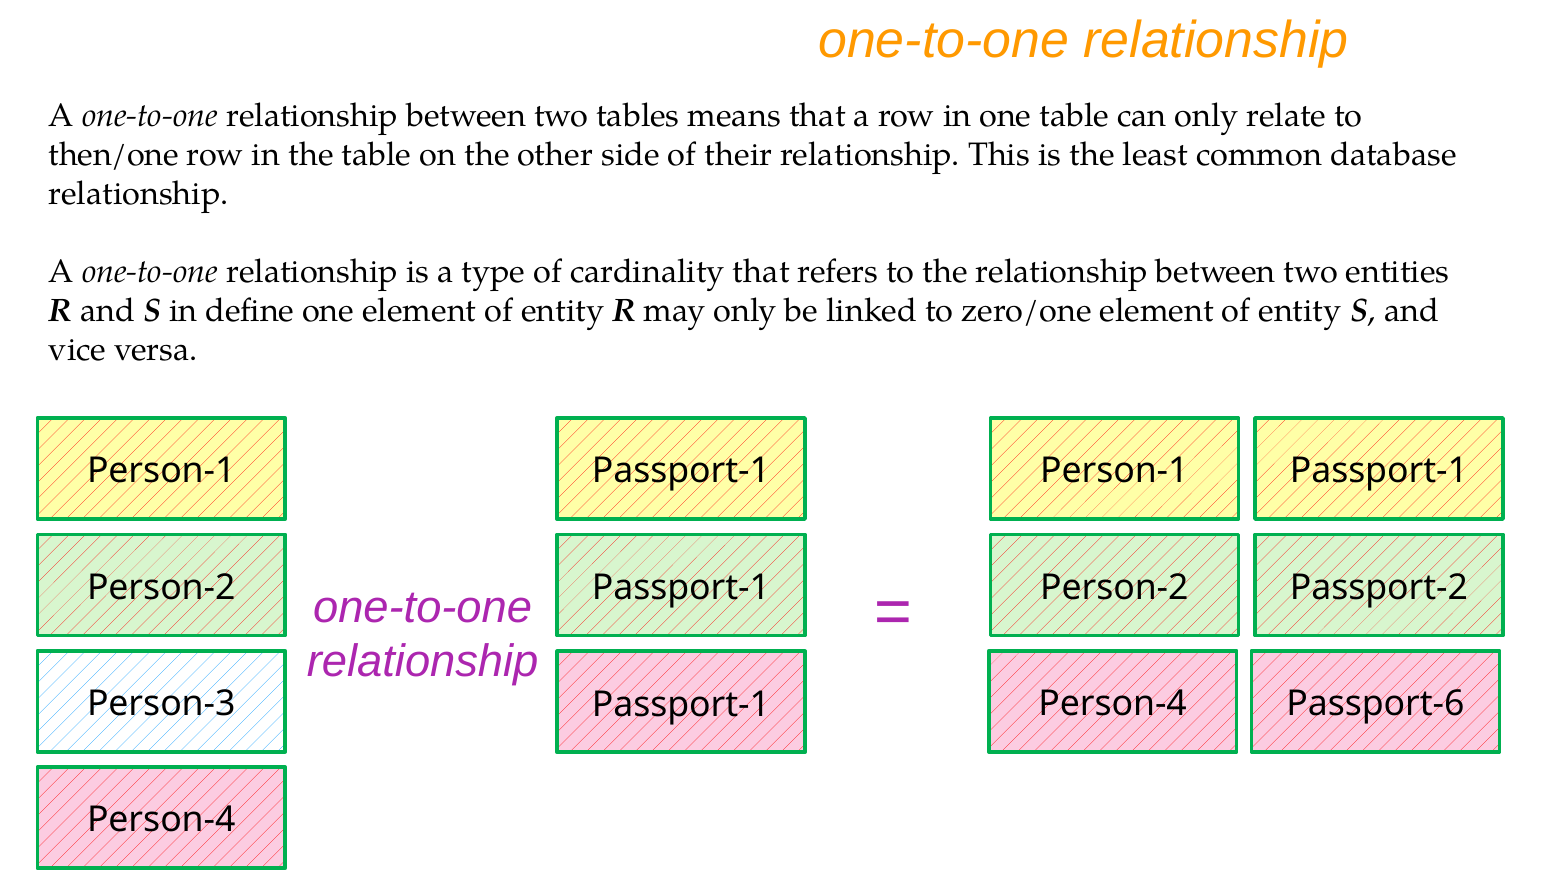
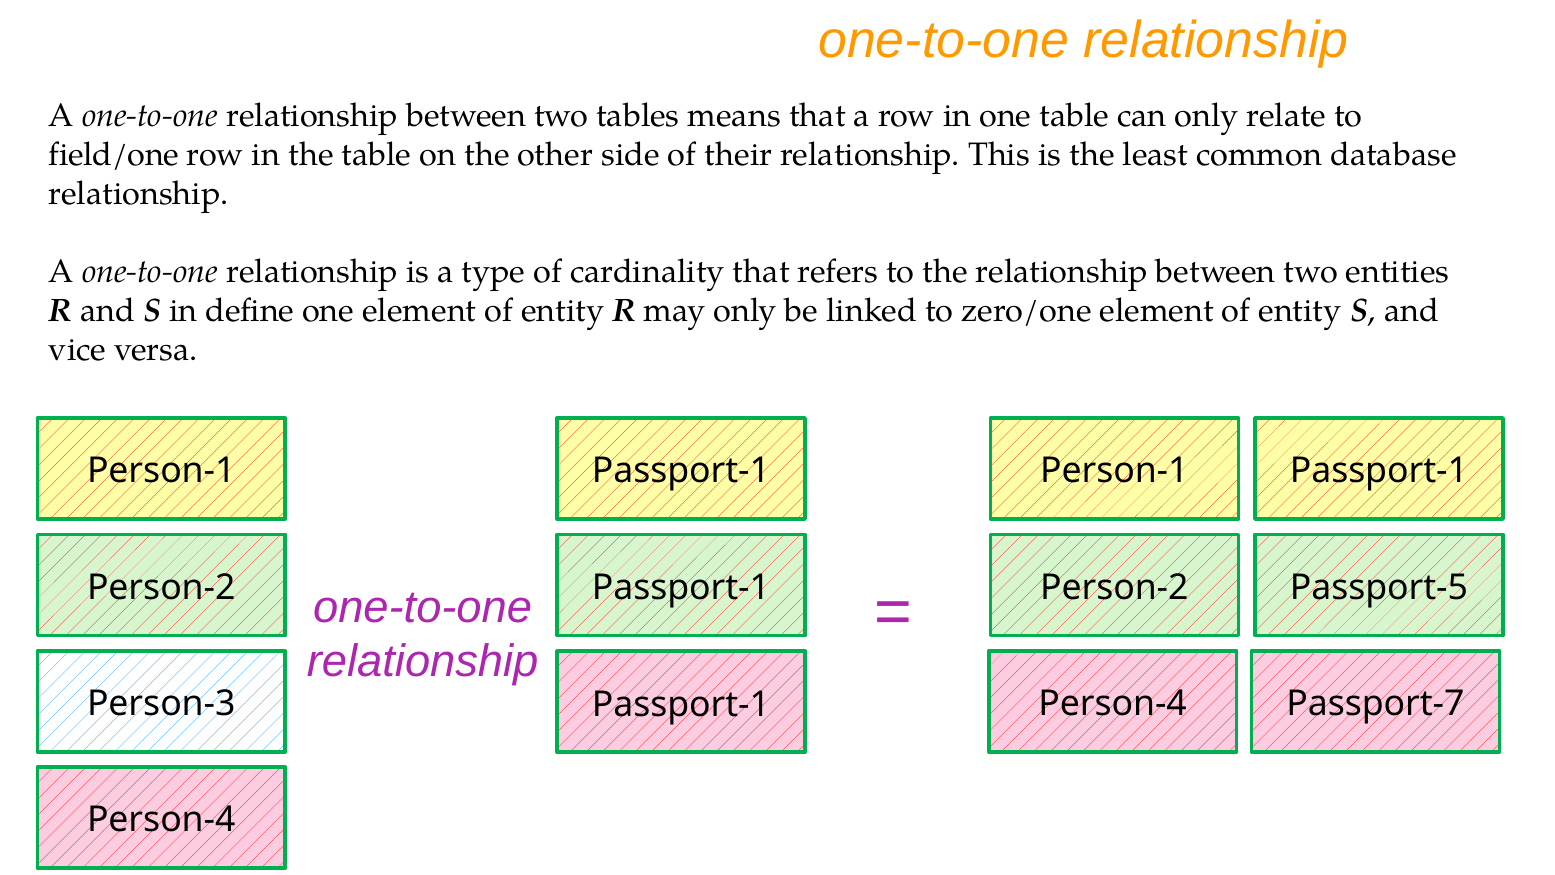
then/one: then/one -> field/one (114, 155)
Passport-2: Passport-2 -> Passport-5 (1379, 587)
Passport-6: Passport-6 -> Passport-7 (1375, 704)
